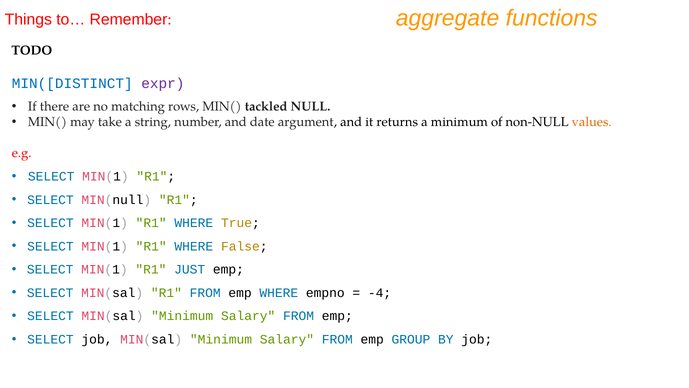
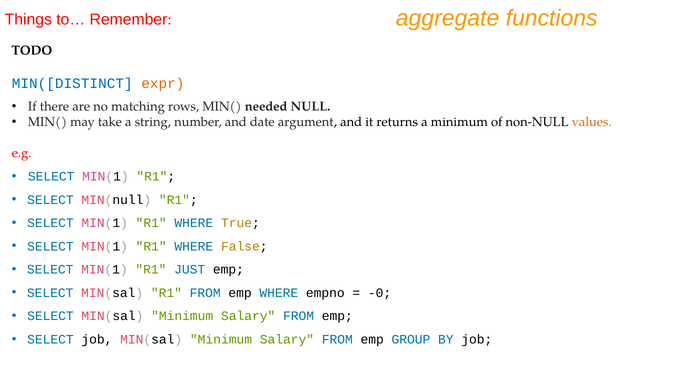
expr colour: purple -> orange (163, 83)
tackled: tackled -> needed (266, 107)
-4: -4 -> -0 (380, 293)
